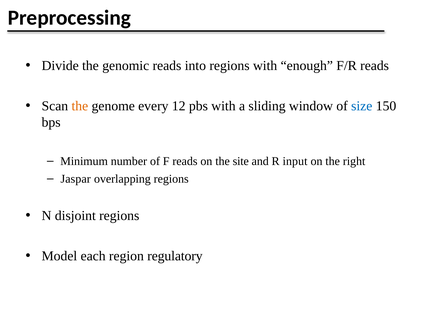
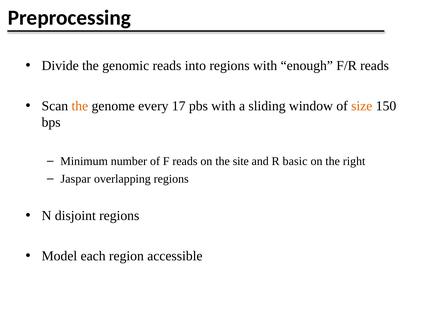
12: 12 -> 17 (179, 106)
size colour: blue -> orange (362, 106)
input: input -> basic (295, 161)
regulatory: regulatory -> accessible (175, 255)
